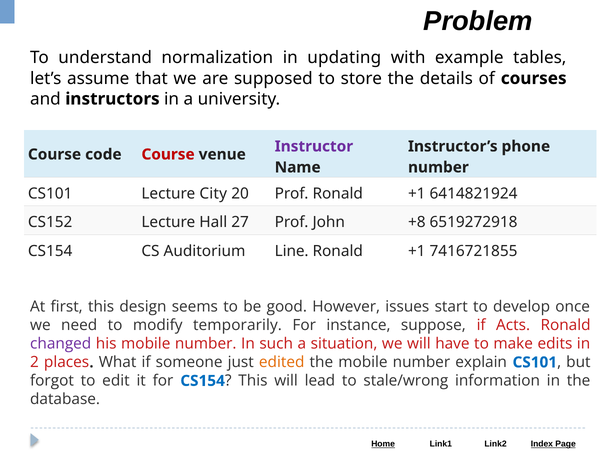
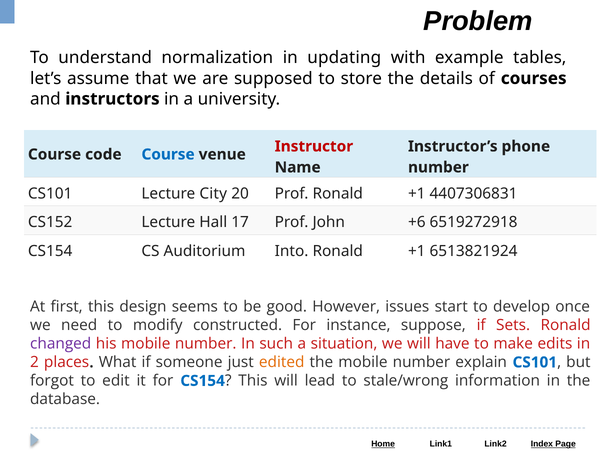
Instructor colour: purple -> red (314, 146)
Course colour: red -> blue (168, 154)
6414821924: 6414821924 -> 4407306831 (474, 194)
27: 27 -> 17 (240, 222)
+8: +8 -> +6 (417, 222)
Line: Line -> Into (292, 251)
7416721855: 7416721855 -> 6513821924 (474, 251)
temporarily: temporarily -> constructed (238, 325)
Acts: Acts -> Sets (513, 325)
